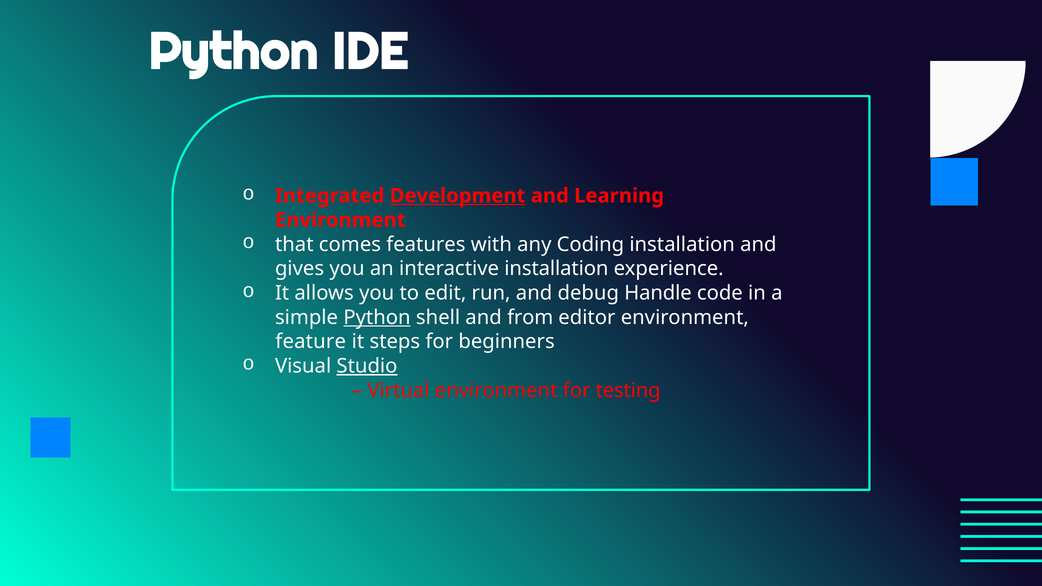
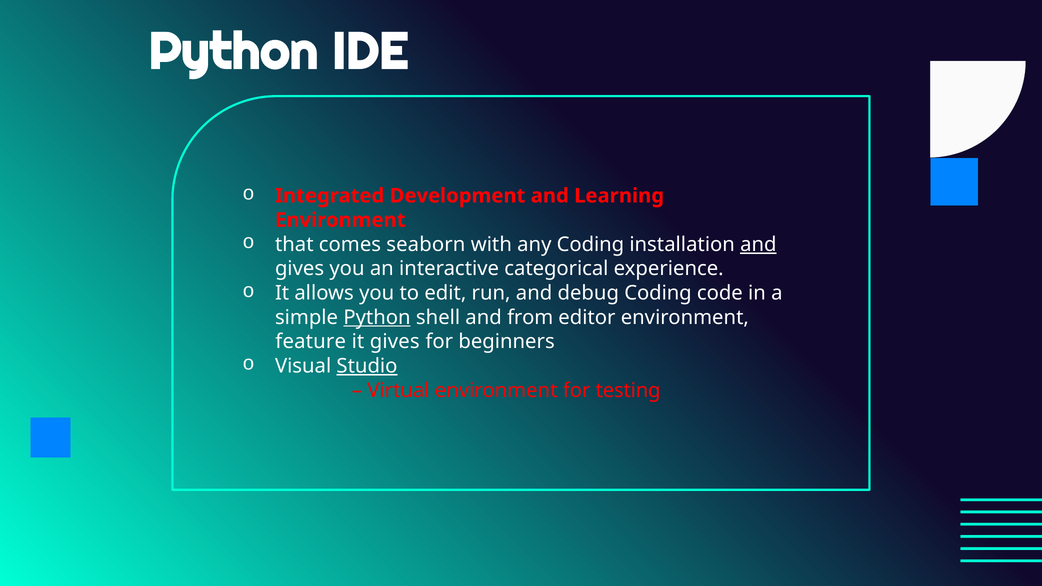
Development underline: present -> none (458, 196)
features: features -> seaborn (426, 244)
and underline: none -> present (758, 244)
interactive installation: installation -> categorical (556, 269)
debug Handle: Handle -> Coding (658, 293)
it steps: steps -> gives (395, 342)
